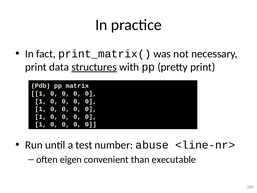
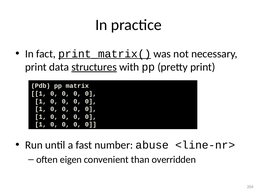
print_matrix( underline: none -> present (105, 54)
test: test -> fast (84, 145)
executable: executable -> overridden (174, 159)
